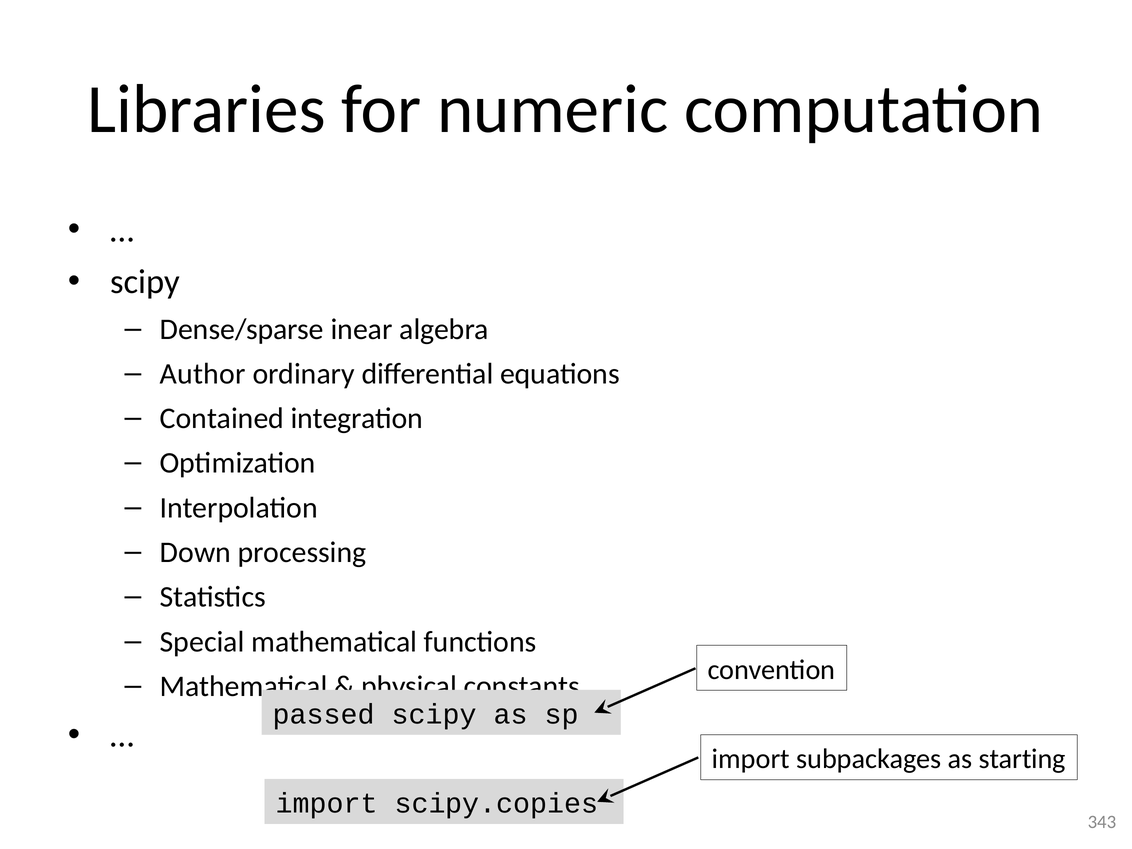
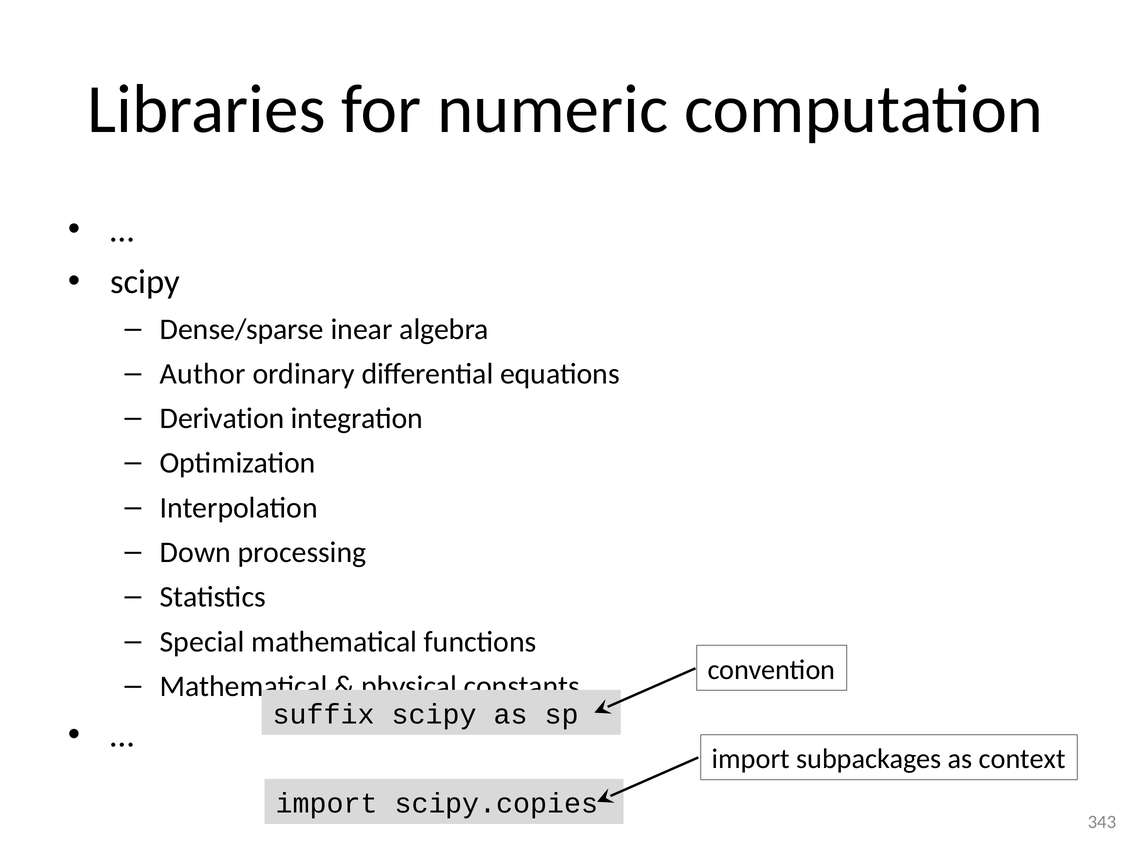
Contained: Contained -> Derivation (222, 418)
passed: passed -> suffix (324, 714)
starting: starting -> context (1022, 759)
